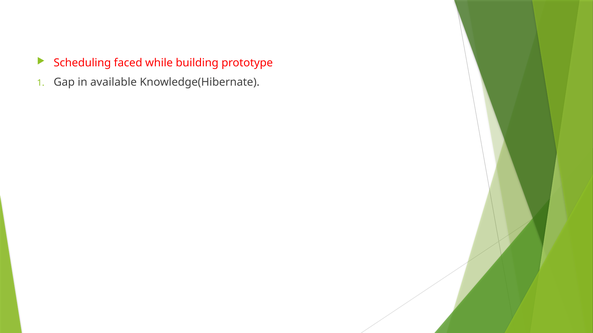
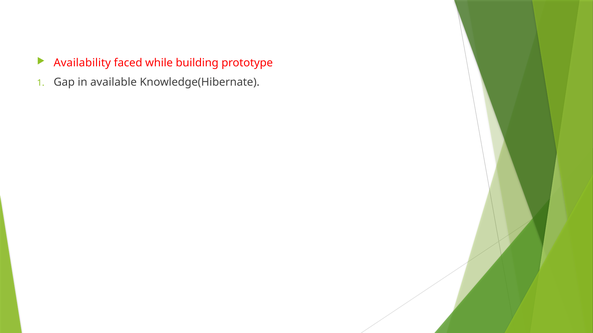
Scheduling: Scheduling -> Availability (82, 63)
